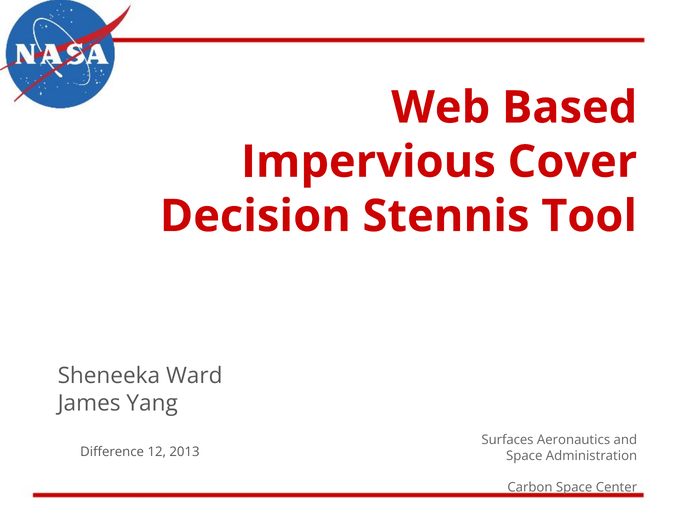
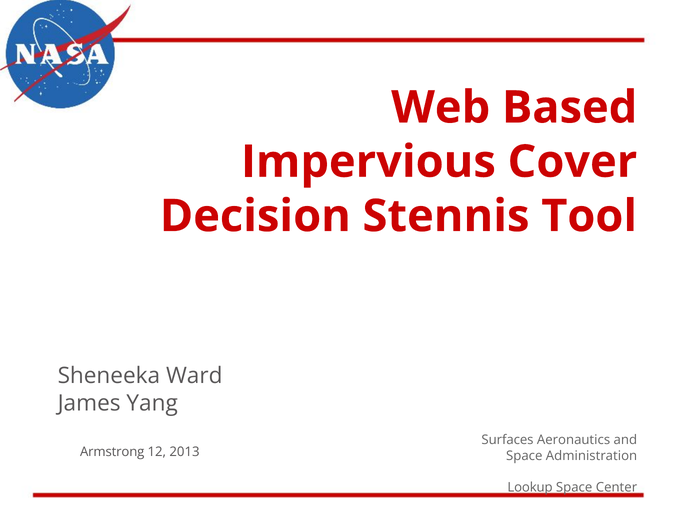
Difference: Difference -> Armstrong (112, 451)
Carbon: Carbon -> Lookup (530, 487)
